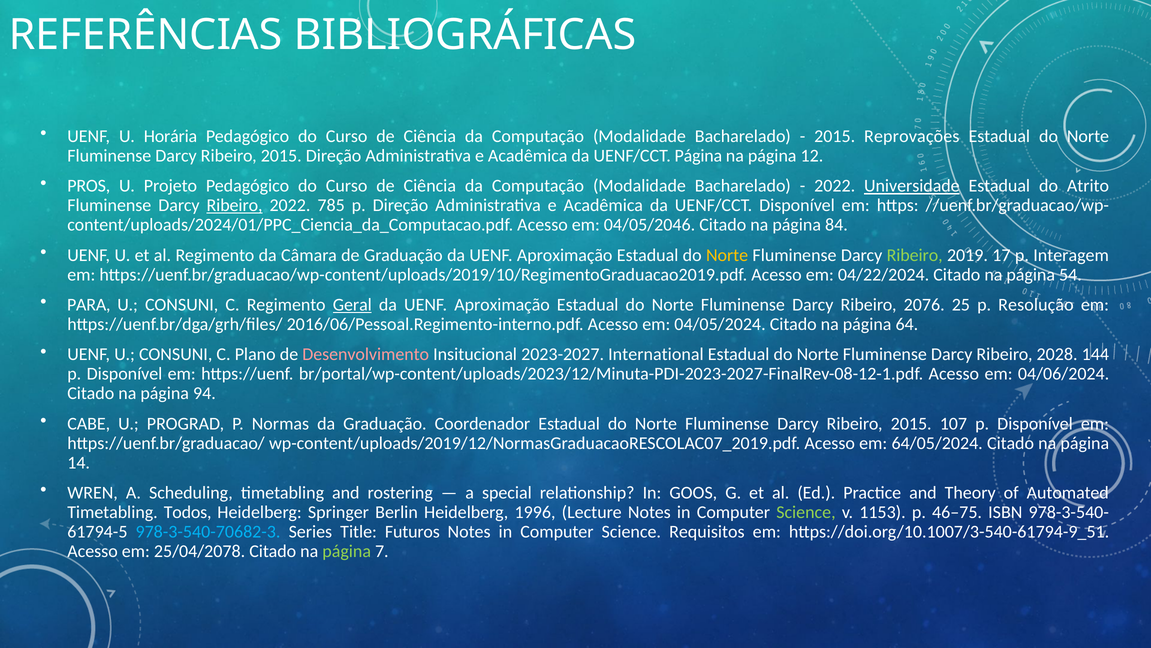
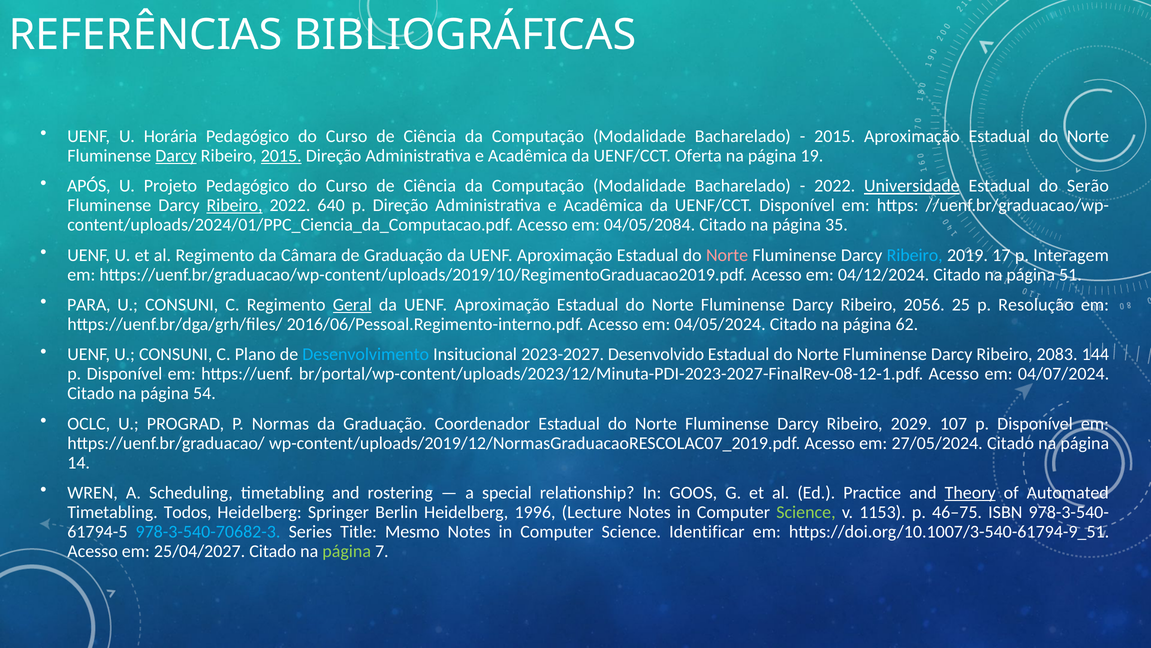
2015 Reprovações: Reprovações -> Aproximação (912, 136)
Darcy underline: none -> present (176, 156)
2015 underline: none -> present (281, 156)
UENF/CCT Página: Página -> Oferta (698, 156)
12: 12 -> 19 (812, 156)
PROS: PROS -> APÓS (89, 186)
Atrito: Atrito -> Serão (1088, 186)
785: 785 -> 640 (331, 205)
04/05/2046: 04/05/2046 -> 04/05/2084 (650, 225)
84: 84 -> 35 (836, 225)
Norte colour: yellow -> pink (727, 255)
Ribeiro colour: light green -> light blue (915, 255)
04/22/2024: 04/22/2024 -> 04/12/2024 (884, 274)
54: 54 -> 51 (1070, 274)
2076: 2076 -> 2056 (924, 305)
64: 64 -> 62 (907, 324)
Desenvolvimento colour: pink -> light blue (366, 354)
International: International -> Desenvolvido (656, 354)
2028: 2028 -> 2083 (1057, 354)
04/06/2024: 04/06/2024 -> 04/07/2024 (1064, 374)
94: 94 -> 54 (204, 393)
CABE: CABE -> OCLC (89, 423)
2015: 2015 -> 2029 (911, 423)
64/05/2024: 64/05/2024 -> 27/05/2024 (937, 443)
Theory underline: none -> present (970, 492)
Futuros: Futuros -> Mesmo (412, 531)
Requisitos: Requisitos -> Identificar (707, 531)
25/04/2078: 25/04/2078 -> 25/04/2027 (200, 551)
